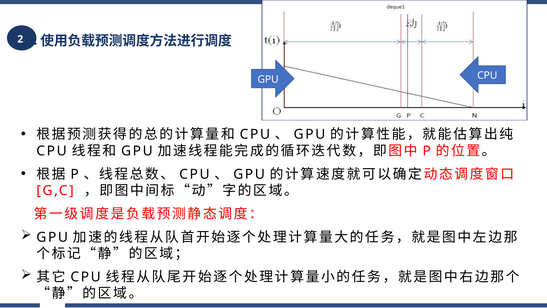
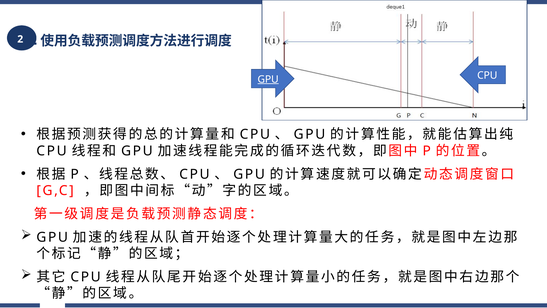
GPU underline: none -> present (268, 79)
